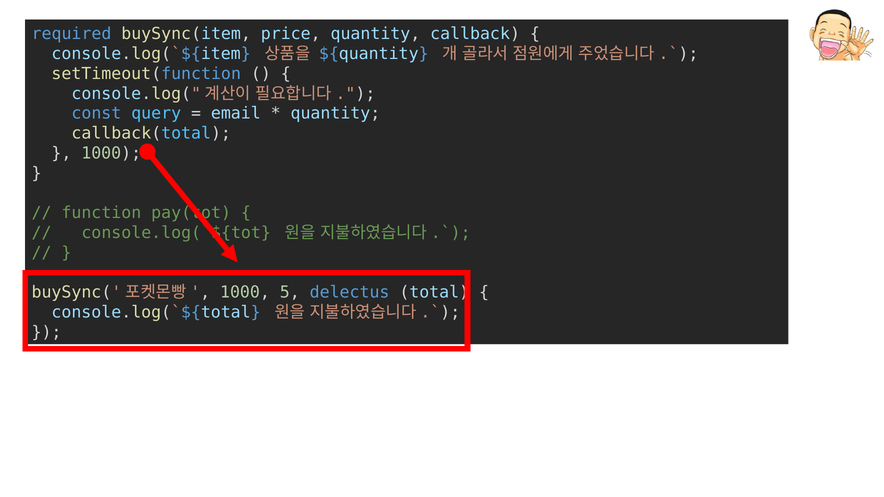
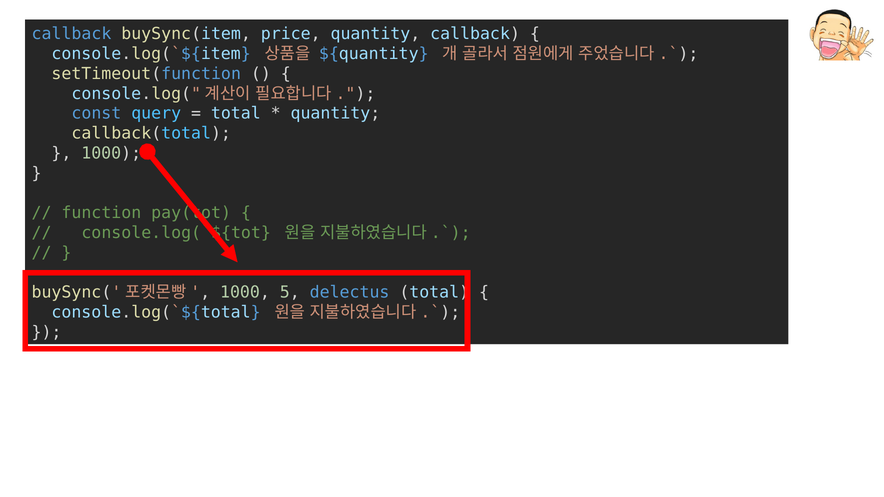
required: required -> callback (71, 34)
email: email -> total (236, 114)
